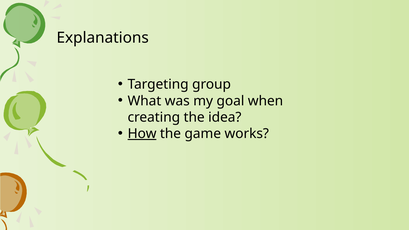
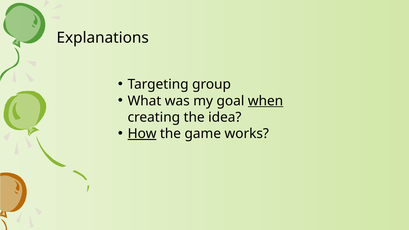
when underline: none -> present (266, 101)
